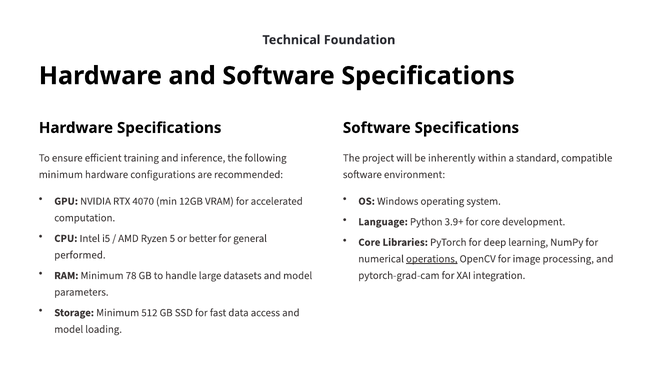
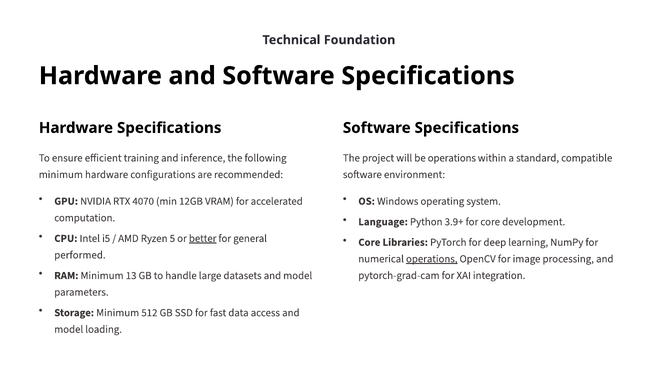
be inherently: inherently -> operations (452, 158)
better underline: none -> present (203, 238)
78: 78 -> 13 (131, 276)
